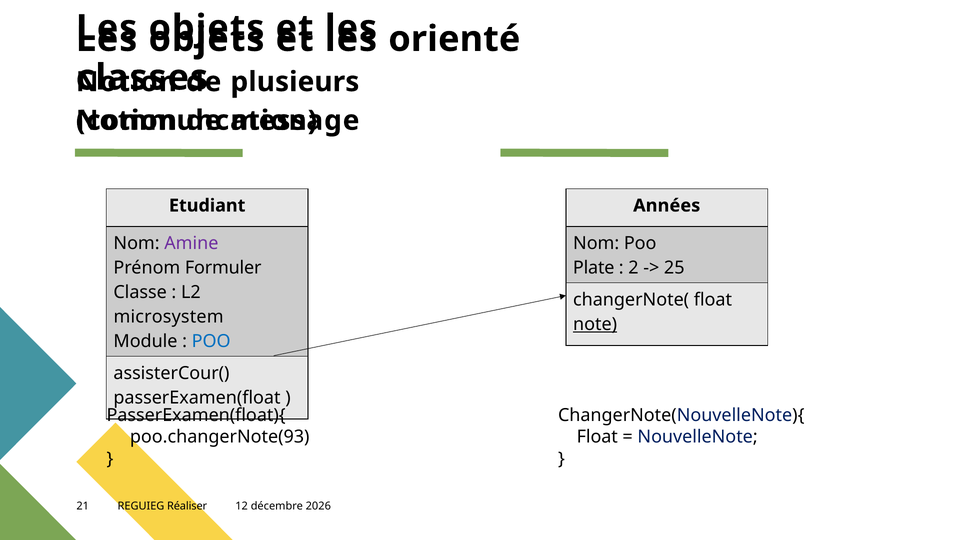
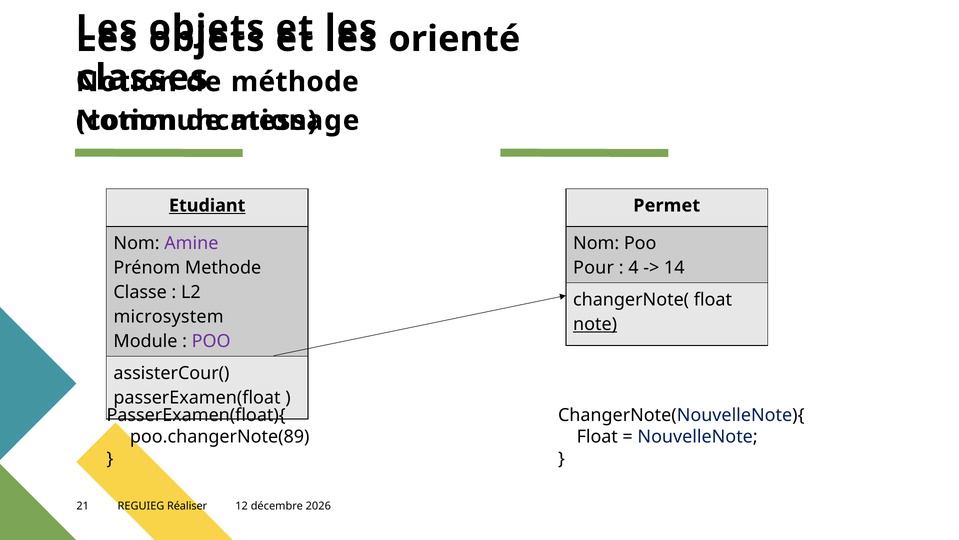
plusieurs: plusieurs -> méthode (295, 82)
Etudiant underline: none -> present (207, 205)
Années: Années -> Permet (667, 205)
Formuler: Formuler -> Methode (223, 268)
Plate: Plate -> Pour (594, 268)
2: 2 -> 4 (633, 268)
25: 25 -> 14 (674, 268)
POO colour: blue -> purple (211, 341)
poo.changerNote(93: poo.changerNote(93 -> poo.changerNote(89 (220, 437)
